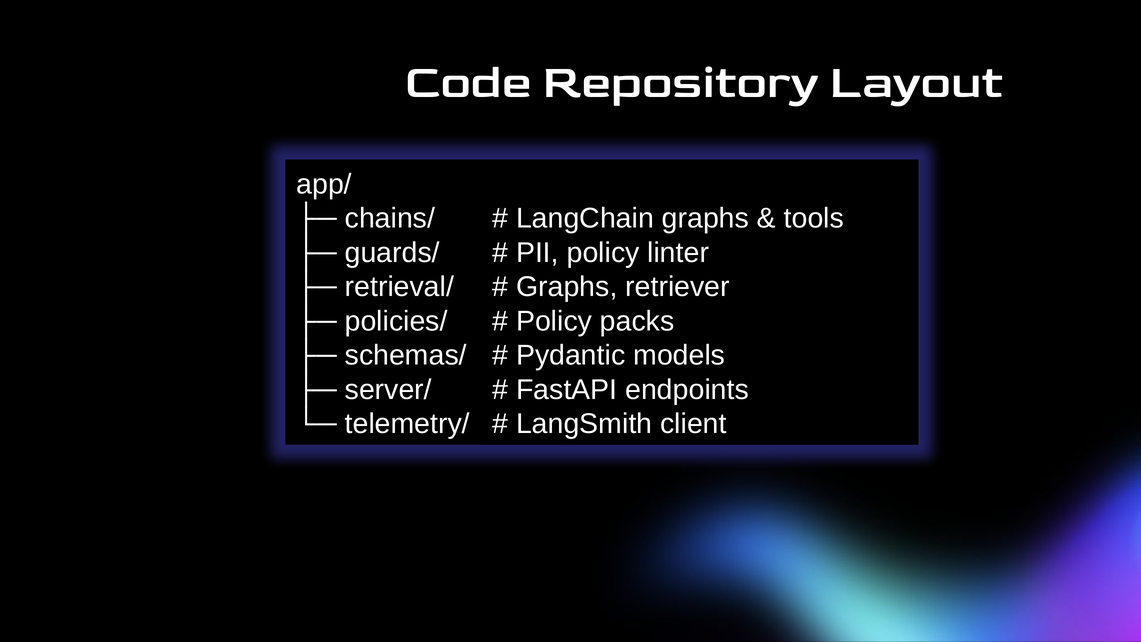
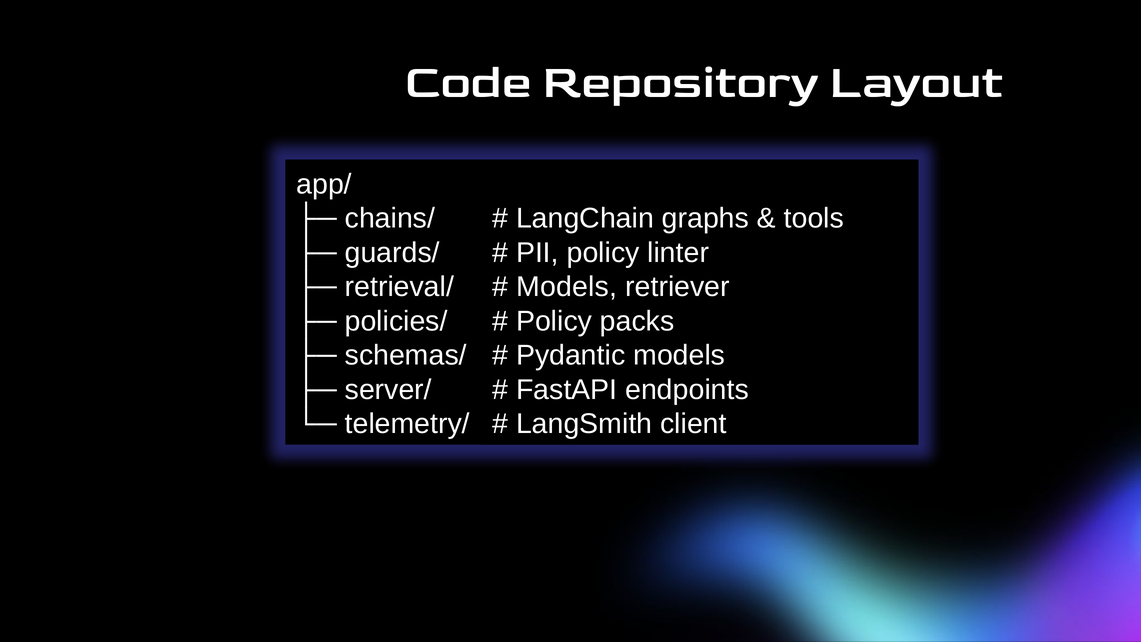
Graphs: Graphs -> Models (567, 287)
